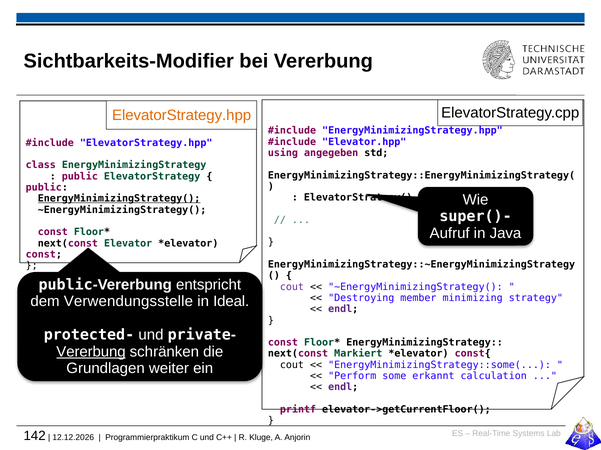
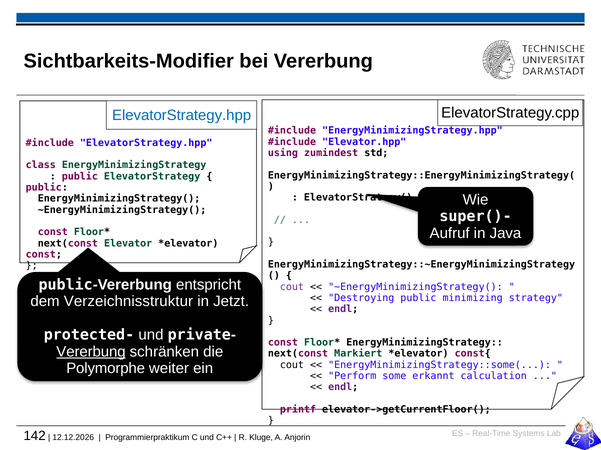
ElevatorStrategy.hpp colour: orange -> blue (182, 115)
angegeben: angegeben -> zumindest (331, 153)
EnergyMinimizingStrategy( underline: present -> none (119, 199)
Destroying member: member -> public (418, 298)
Verwendungsstelle: Verwendungsstelle -> Verzeichnisstruktur (128, 302)
Ideal: Ideal -> Jetzt (231, 302)
Grundlagen: Grundlagen -> Polymorphe (106, 369)
